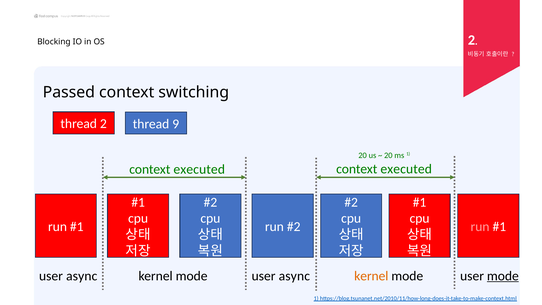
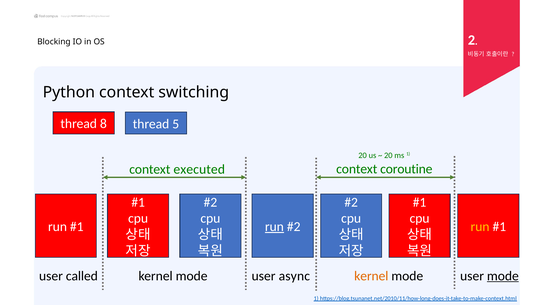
Passed: Passed -> Python (69, 92)
thread 2: 2 -> 8 (103, 124)
9: 9 -> 5 (176, 124)
executed: executed -> coroutine (406, 169)
run underline: none -> present (274, 227)
run colour: pink -> yellow (480, 227)
async: async -> called (82, 276)
